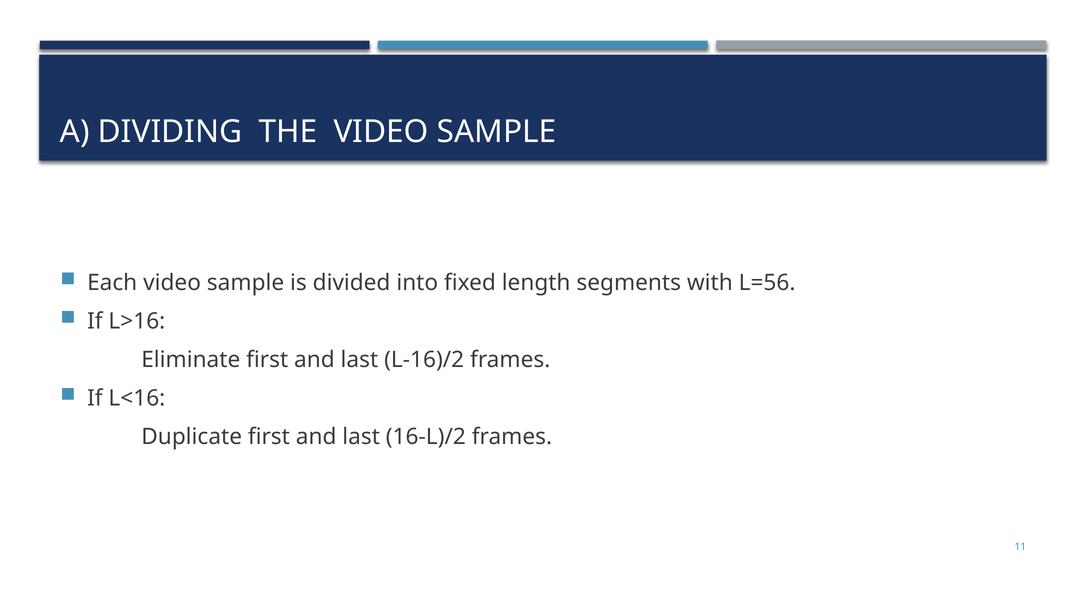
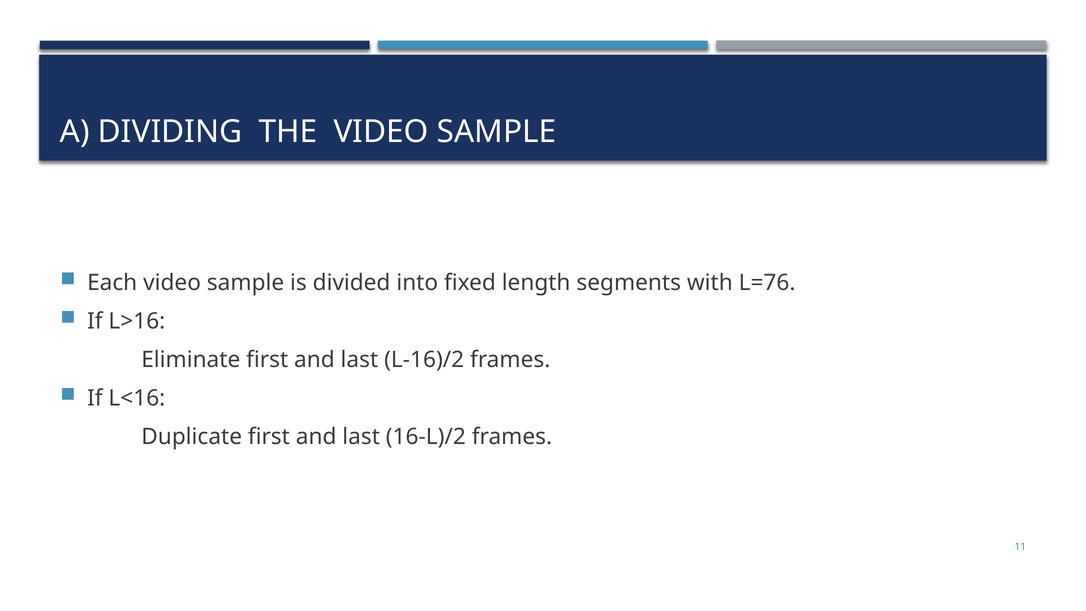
L=56: L=56 -> L=76 (767, 283)
